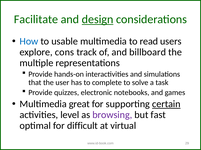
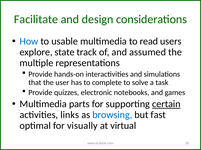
design underline: present -> none (98, 19)
cons: cons -> state (65, 52)
billboard: billboard -> assumed (148, 52)
great: great -> parts (79, 105)
level: level -> links (70, 115)
browsing colour: purple -> blue (112, 115)
difficult: difficult -> visually (82, 126)
